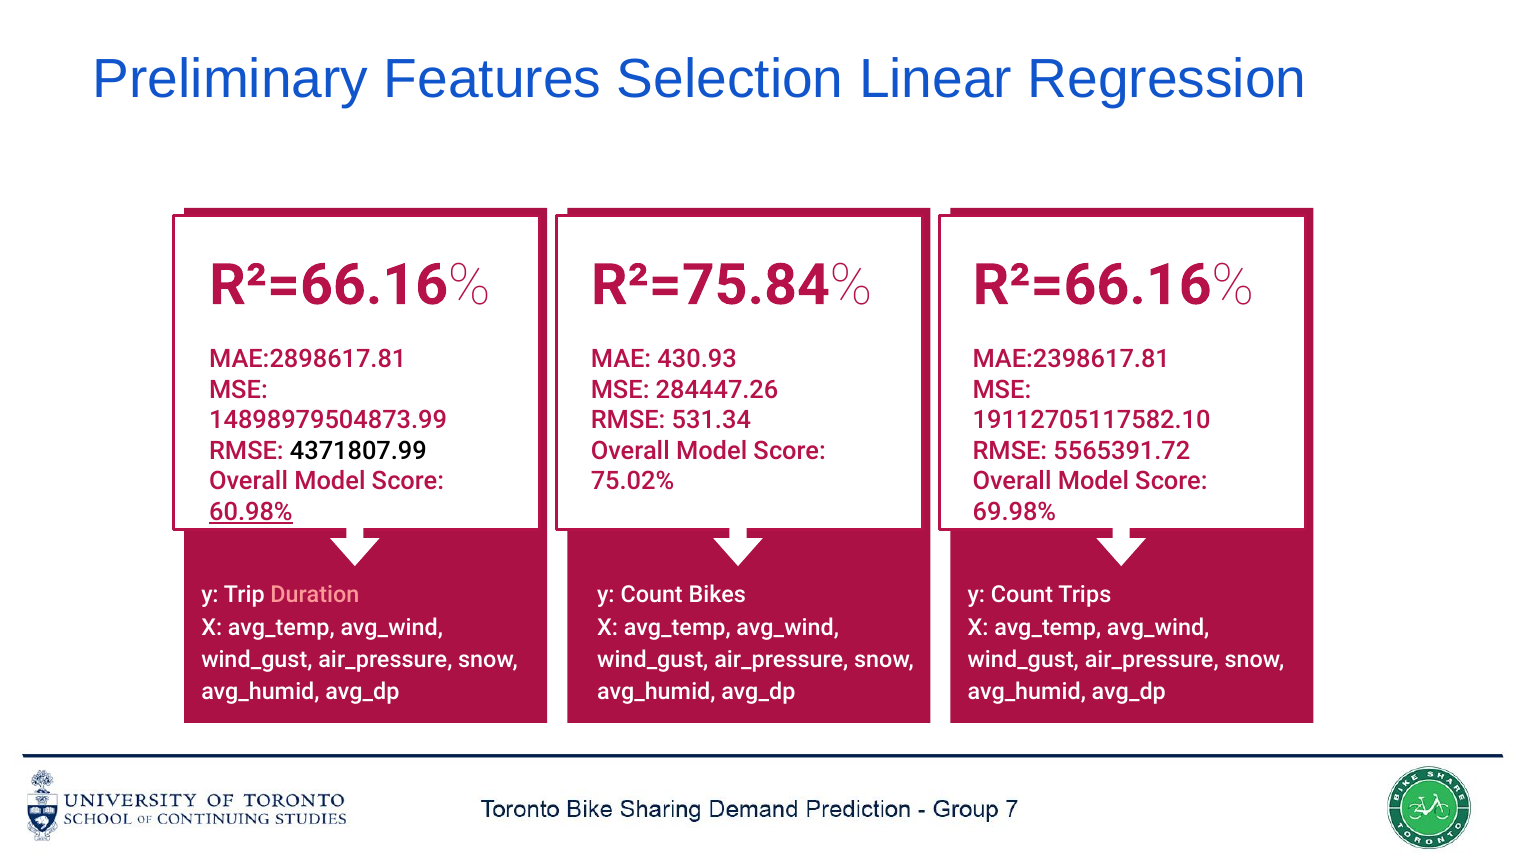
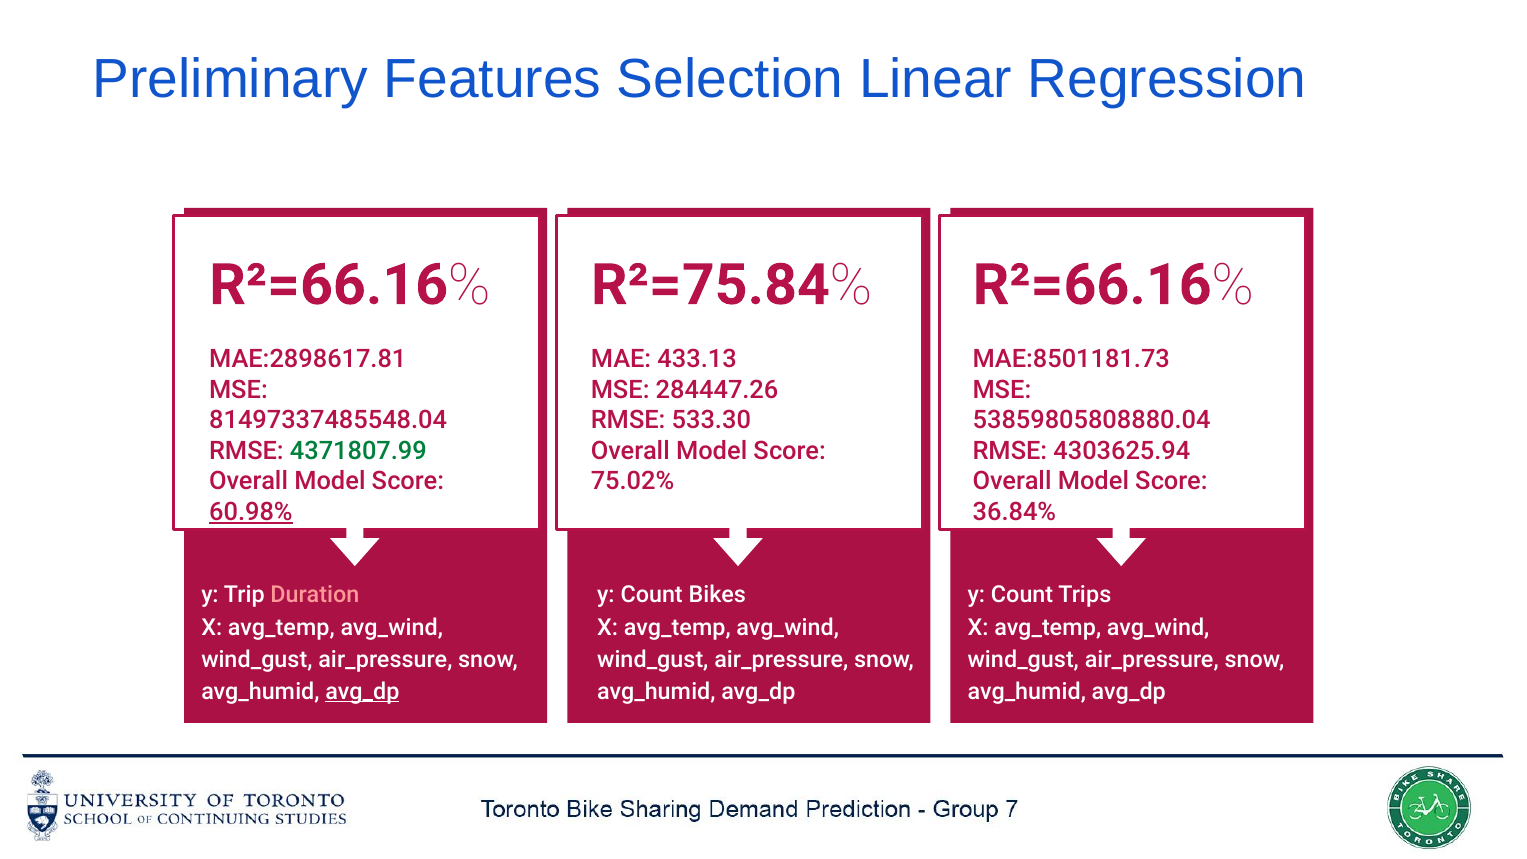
430.93: 430.93 -> 433.13 (697, 359)
MAE:2398617.81: MAE:2398617.81 -> MAE:8501181.73 (1071, 359)
14898979504873.99: 14898979504873.99 -> 81497337485548.04 (328, 420)
531.34: 531.34 -> 533.30 (711, 420)
19112705117582.10: 19112705117582.10 -> 53859805808880.04 (1092, 420)
4371807.99 colour: black -> green (358, 451)
5565391.72: 5565391.72 -> 4303625.94 (1122, 451)
69.98%: 69.98% -> 36.84% (1014, 512)
avg_dp underline: none -> present (362, 692)
